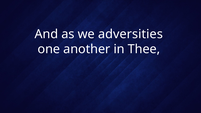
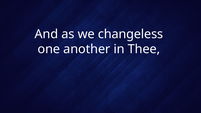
adversities: adversities -> changeless (131, 34)
